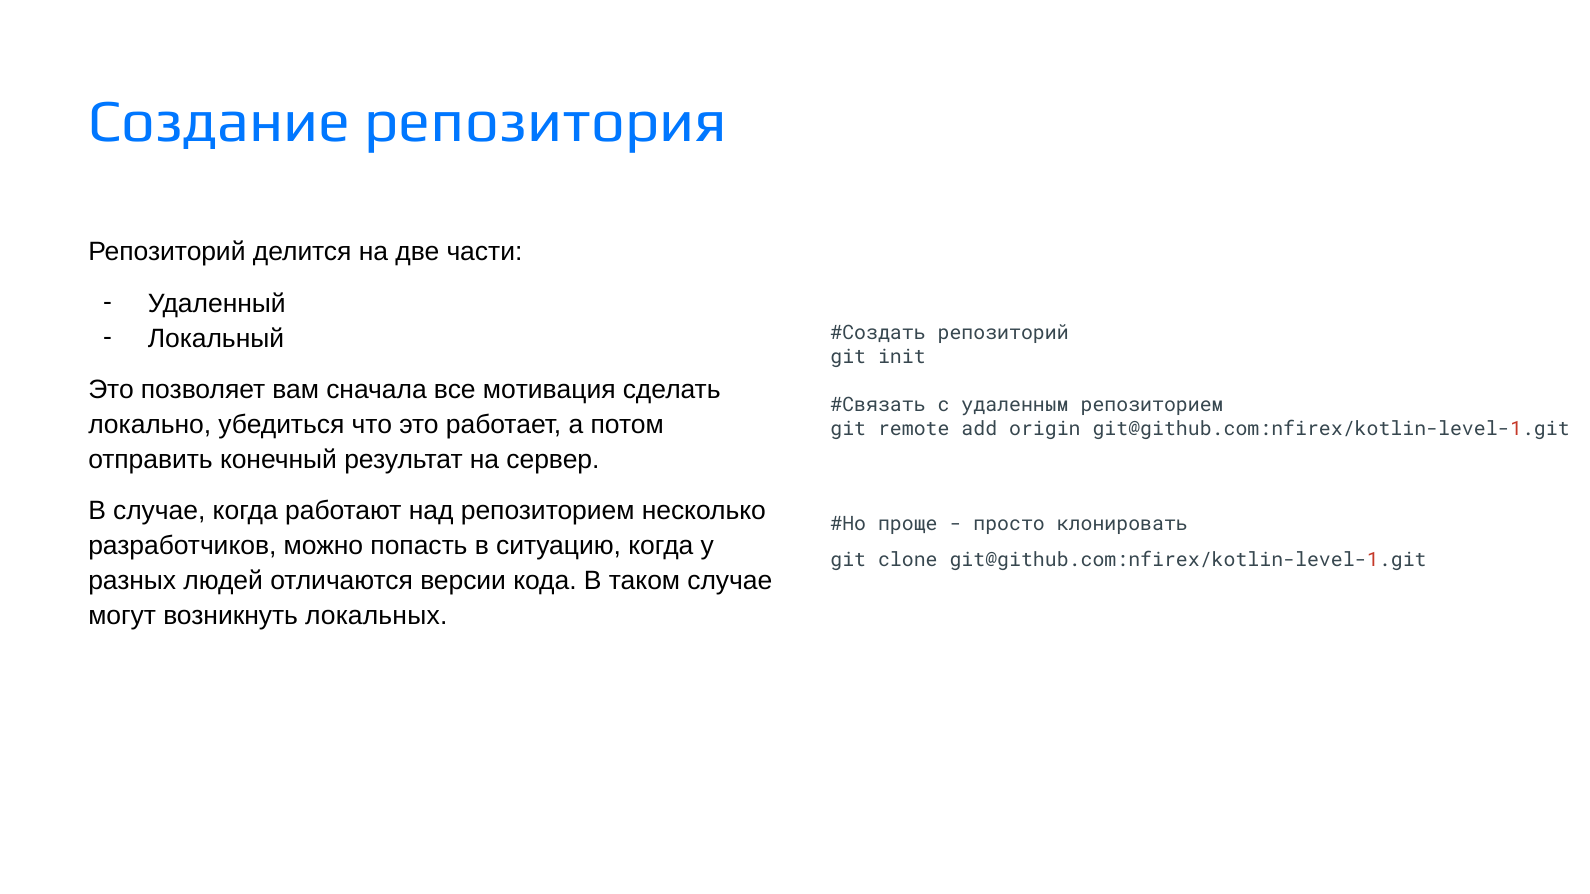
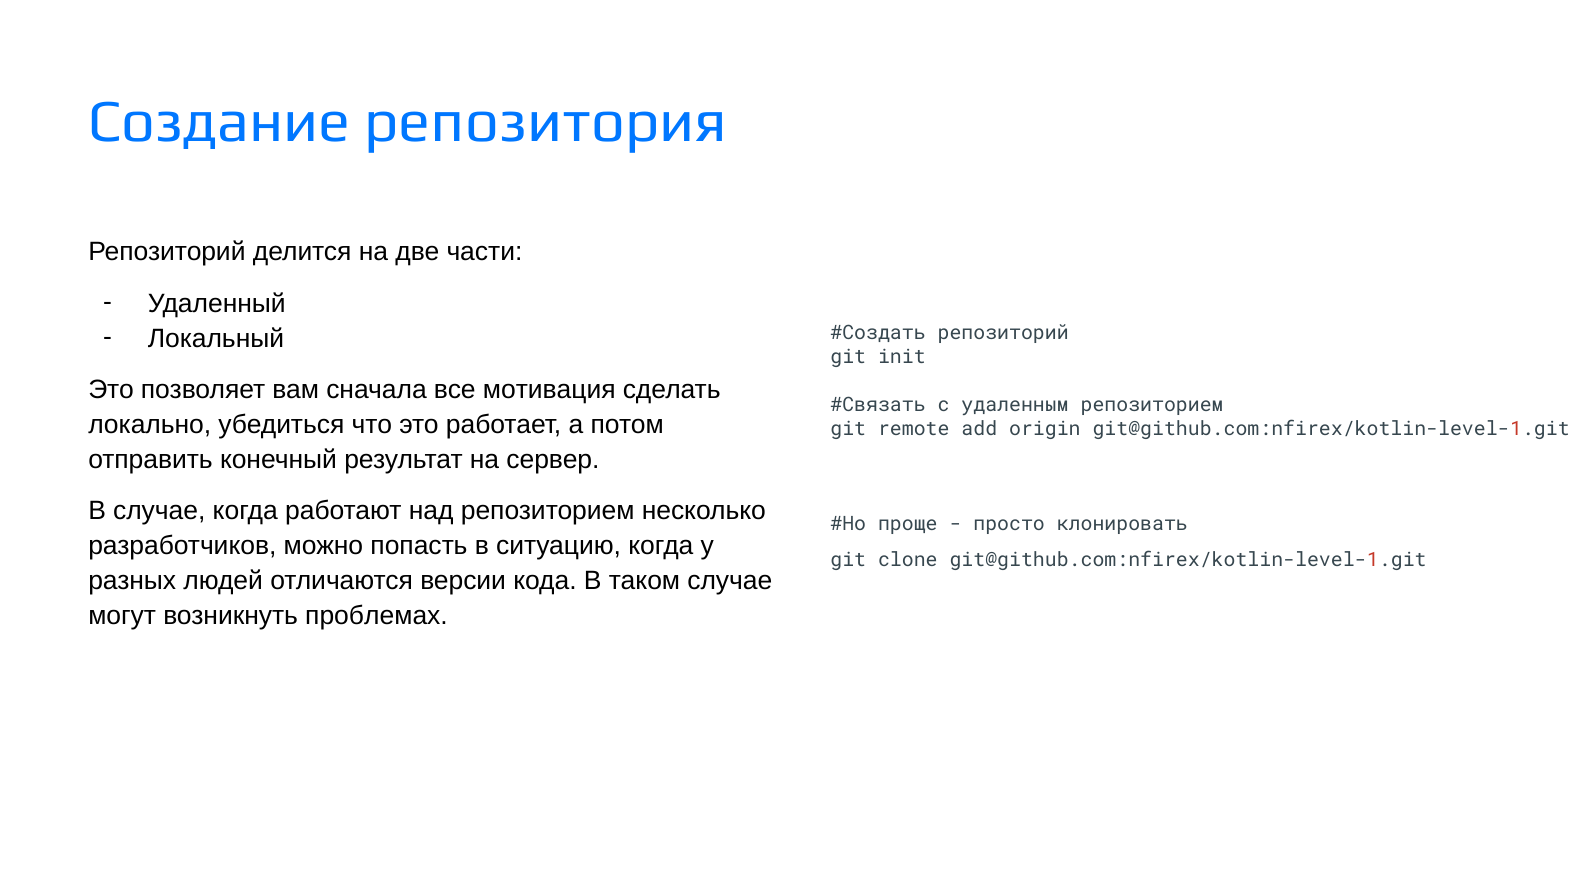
локальных: локальных -> проблемах (376, 616)
